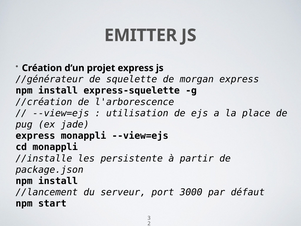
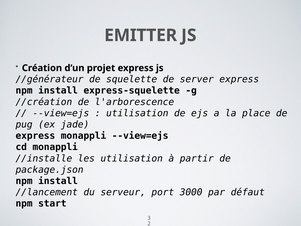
morgan: morgan -> server (197, 79)
les persistente: persistente -> utilisation (132, 158)
